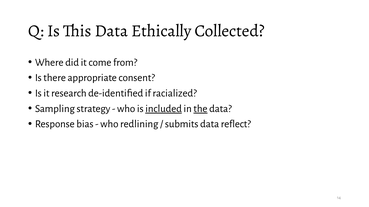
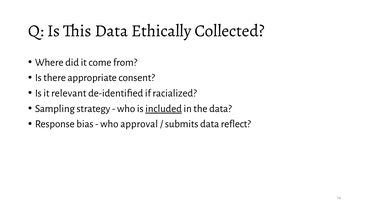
research: research -> relevant (69, 93)
the underline: present -> none (200, 109)
redlining: redlining -> approval (139, 124)
